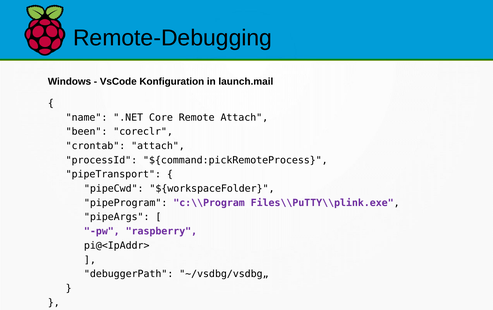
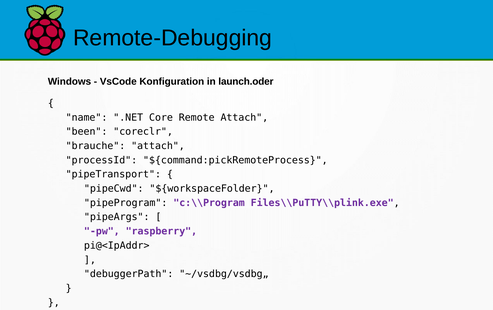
launch.mail: launch.mail -> launch.oder (246, 82)
crontab: crontab -> brauche (95, 146)
